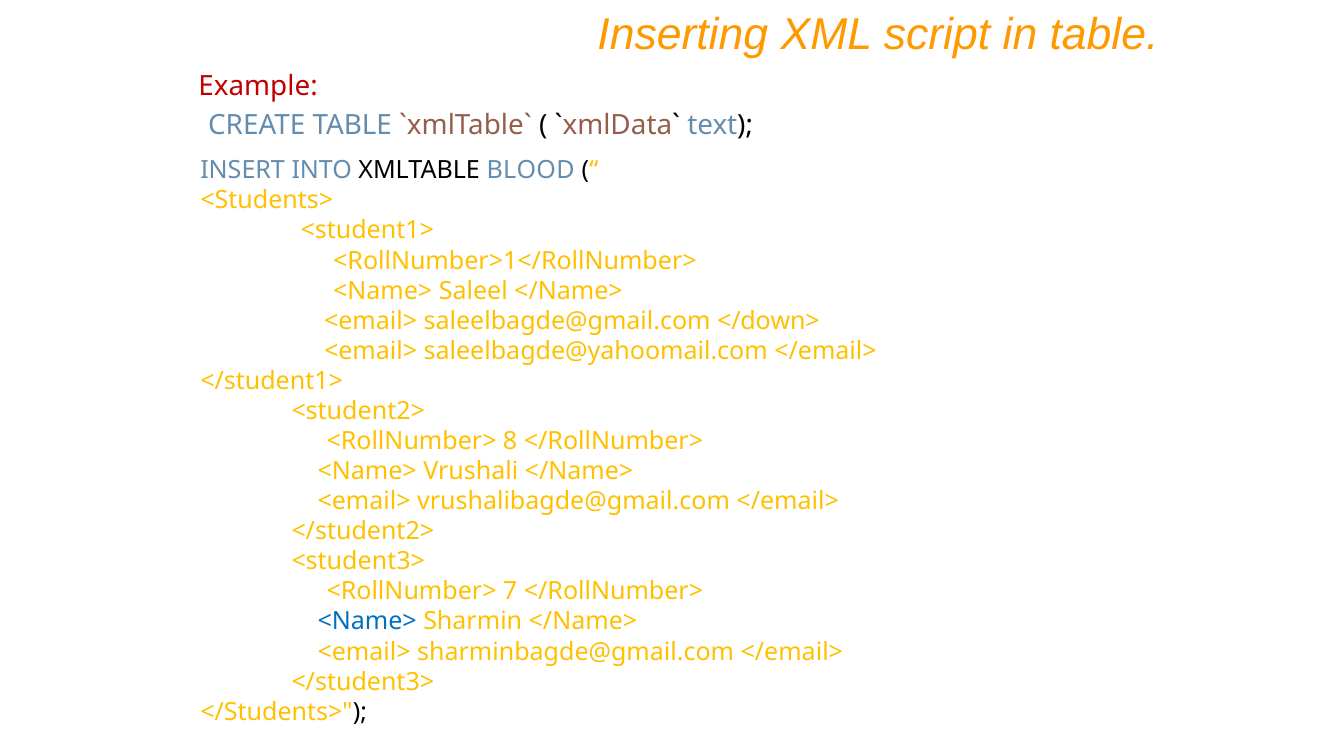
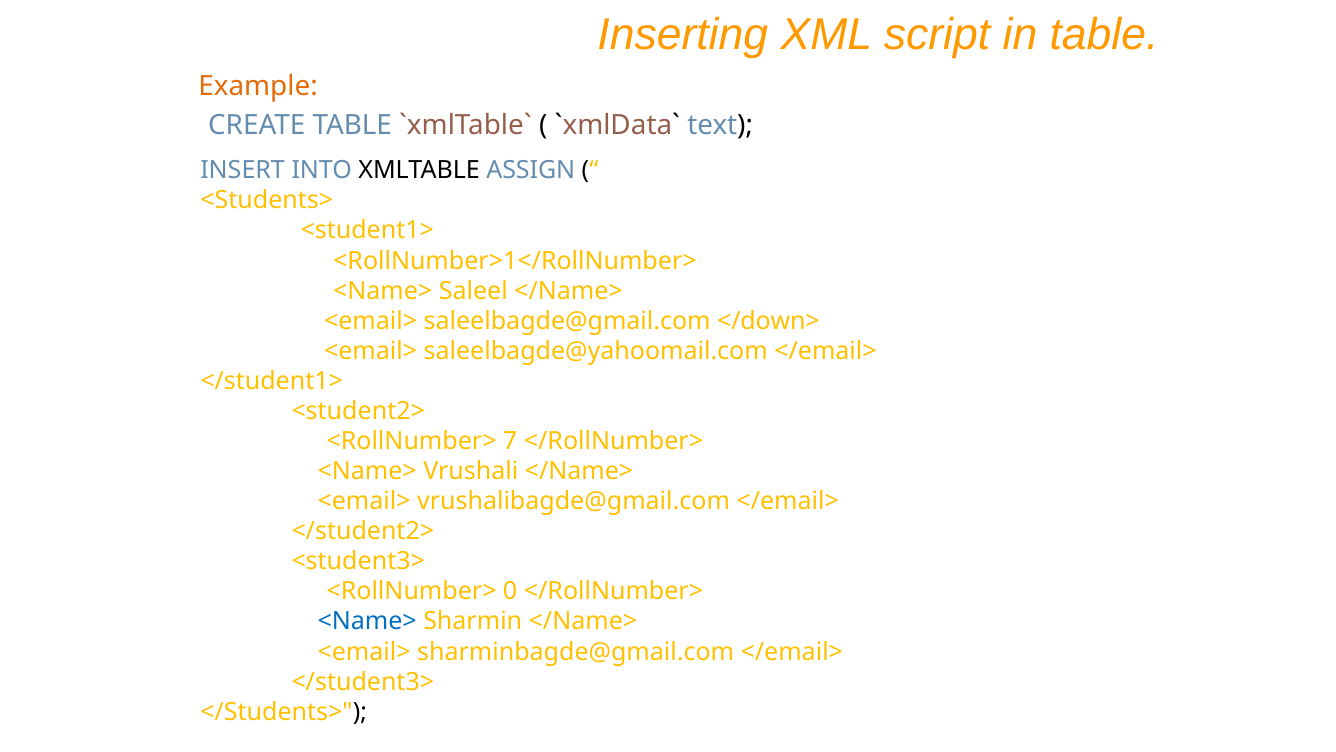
Example colour: red -> orange (258, 86)
BLOOD: BLOOD -> ASSIGN (531, 170)
8: 8 -> 7 (510, 441)
7: 7 -> 0 (510, 591)
